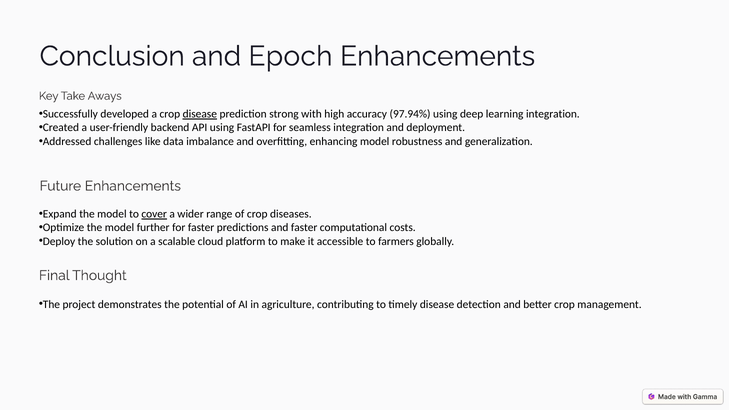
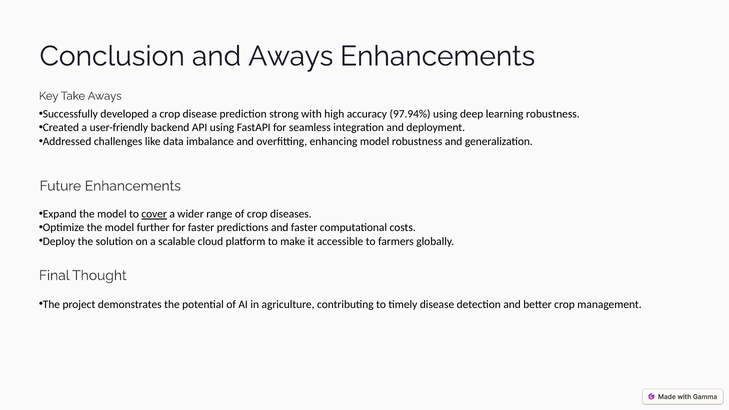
and Epoch: Epoch -> Aways (291, 56)
disease underline: present -> none (200, 114)
learning integration: integration -> robustness (553, 114)
